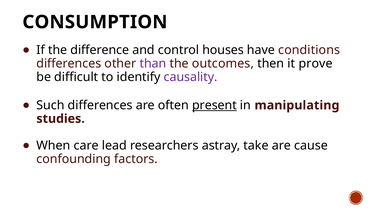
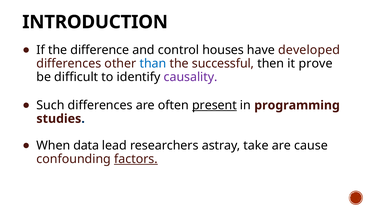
CONSUMPTION: CONSUMPTION -> INTRODUCTION (95, 22)
conditions: conditions -> developed (309, 50)
than colour: purple -> blue (153, 63)
outcomes: outcomes -> successful (223, 63)
manipulating: manipulating -> programming (297, 105)
care: care -> data (86, 145)
factors underline: none -> present (136, 159)
